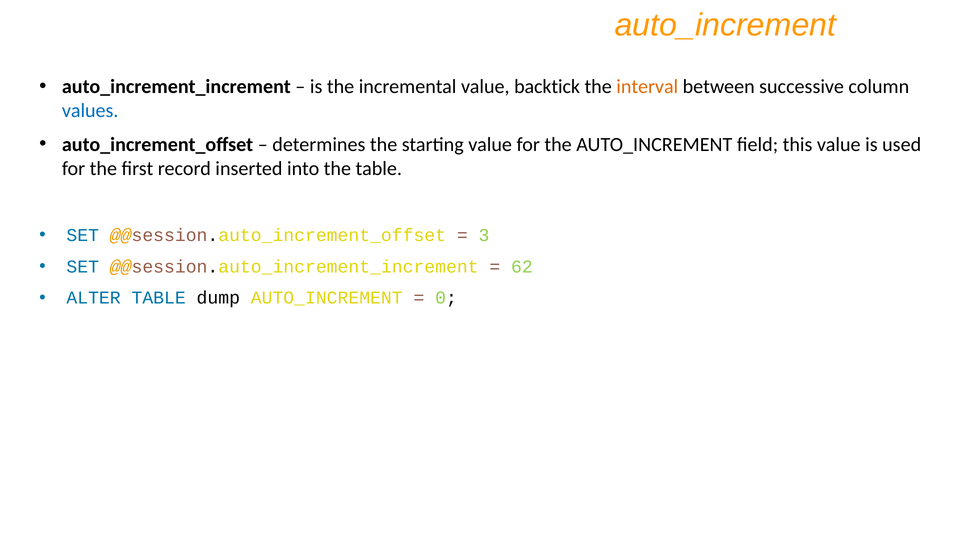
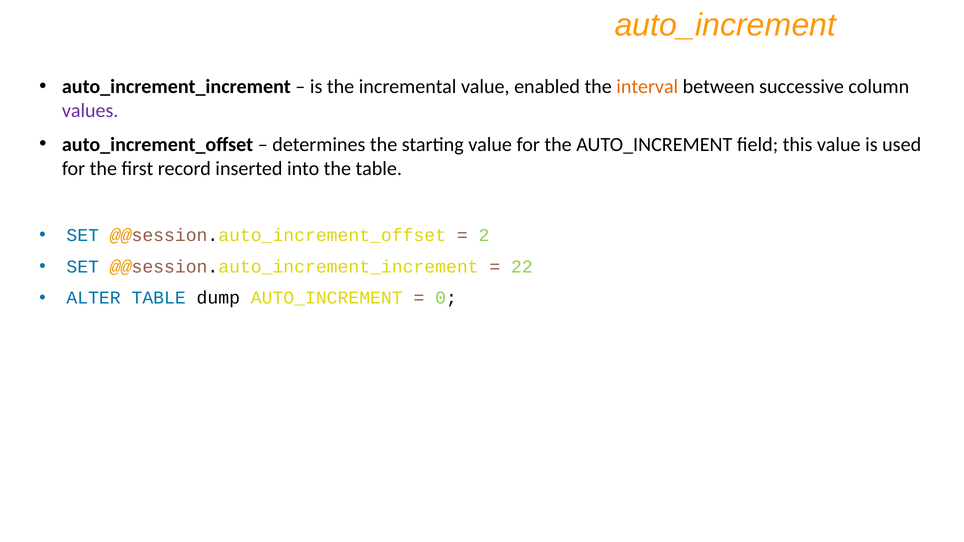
backtick: backtick -> enabled (547, 87)
values colour: blue -> purple (90, 111)
3: 3 -> 2 (484, 236)
62: 62 -> 22 (522, 267)
